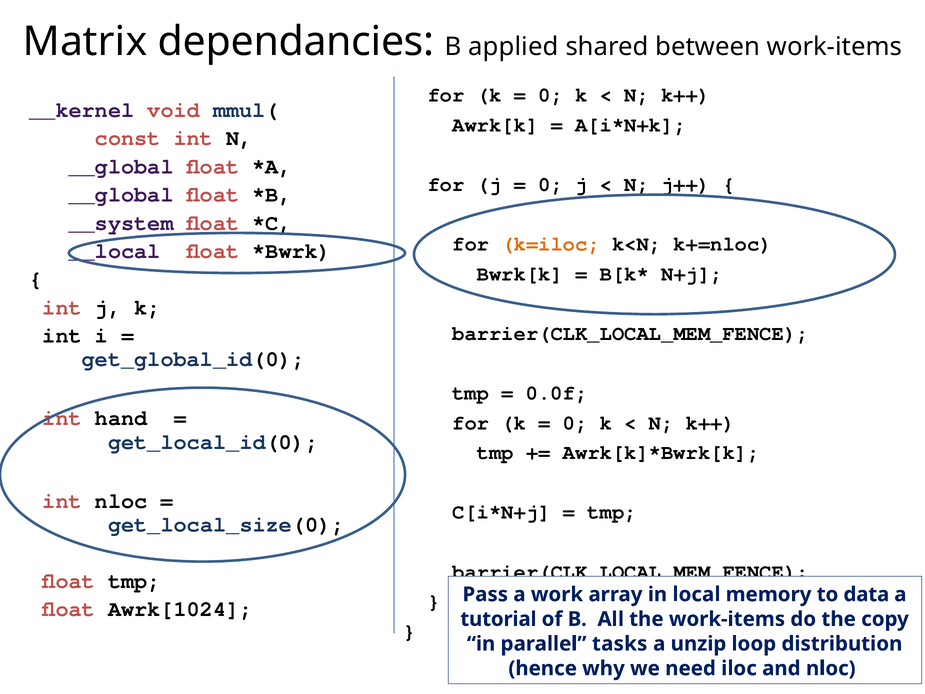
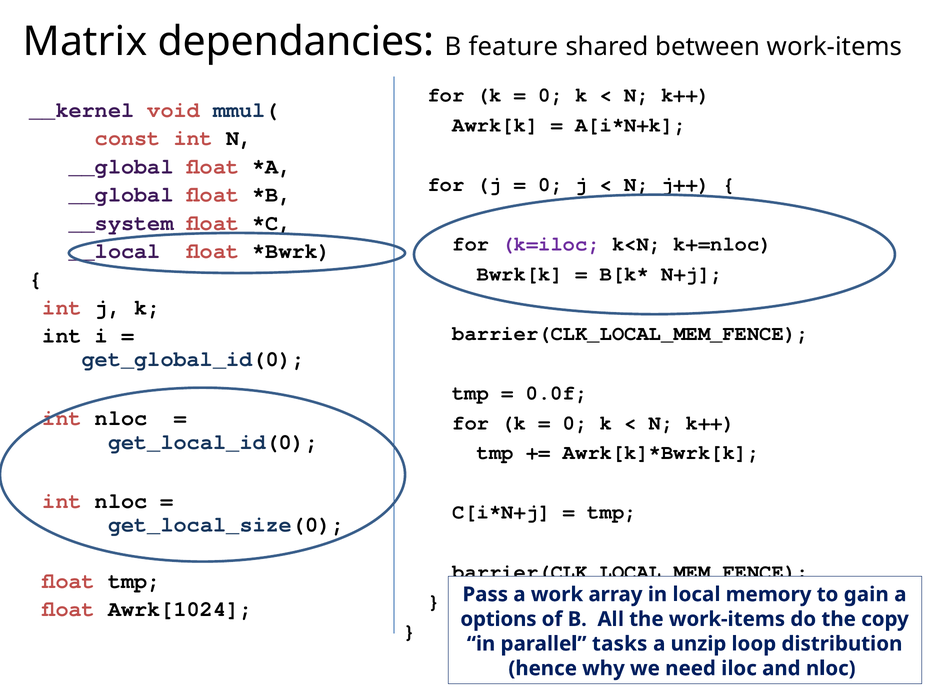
applied: applied -> feature (513, 47)
k=iloc colour: orange -> purple (551, 244)
hand: hand -> nloc (121, 418)
data: data -> gain (866, 594)
tutorial: tutorial -> options (498, 619)
